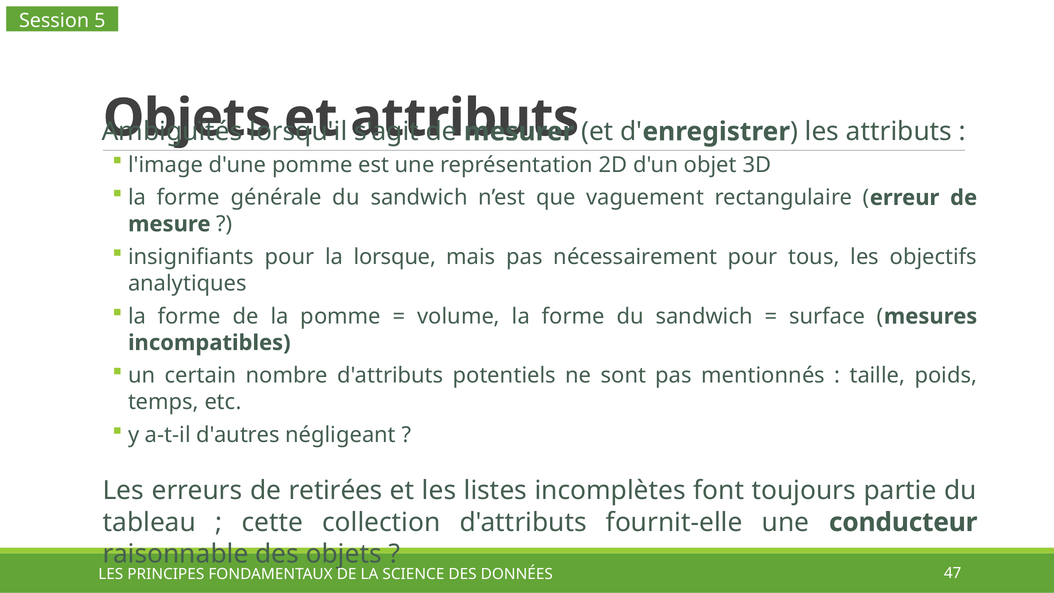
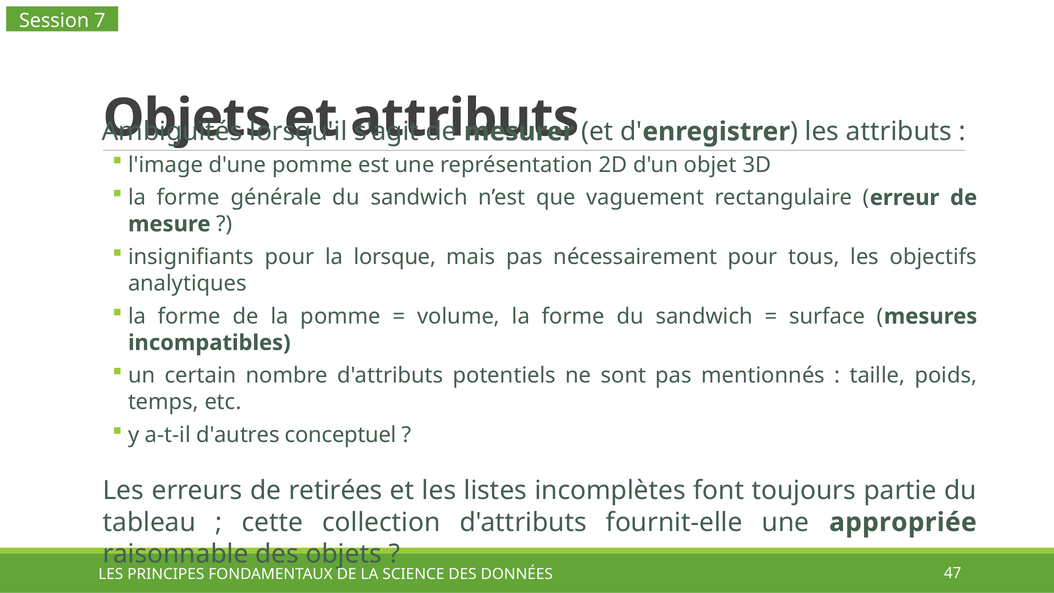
5: 5 -> 7 (100, 21)
négligeant: négligeant -> conceptuel (341, 435)
conducteur: conducteur -> appropriée (903, 522)
